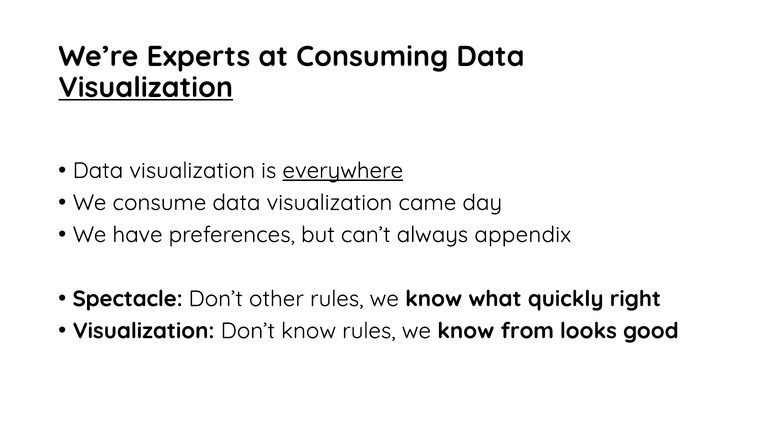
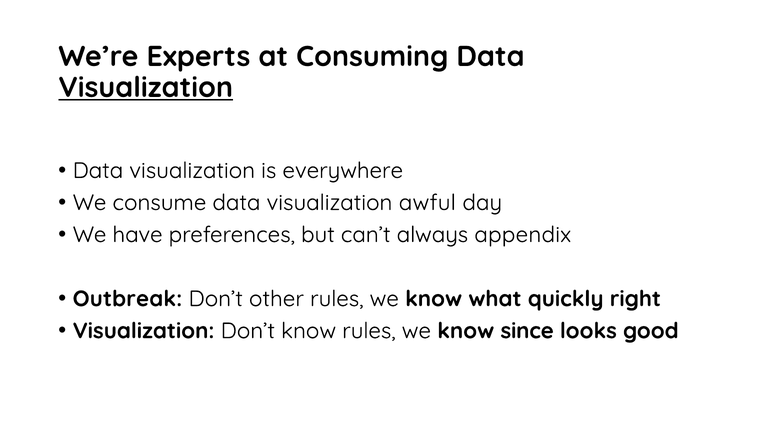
everywhere underline: present -> none (343, 171)
came: came -> awful (427, 203)
Spectacle: Spectacle -> Outbreak (127, 299)
from: from -> since (527, 331)
